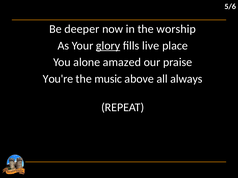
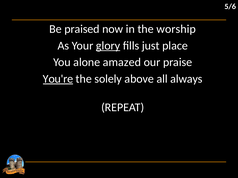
deeper: deeper -> praised (82, 29)
live: live -> just (151, 46)
You're underline: none -> present (58, 79)
music: music -> solely (108, 79)
